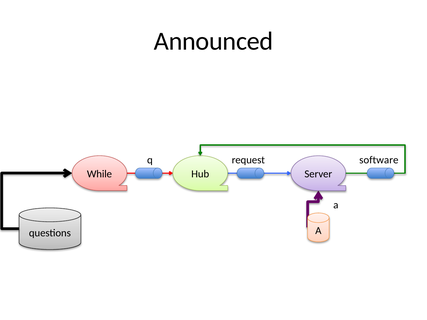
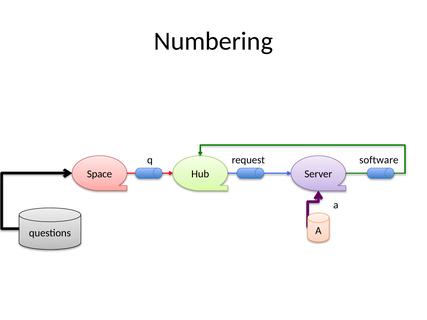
Announced: Announced -> Numbering (213, 41)
While: While -> Space (99, 174)
